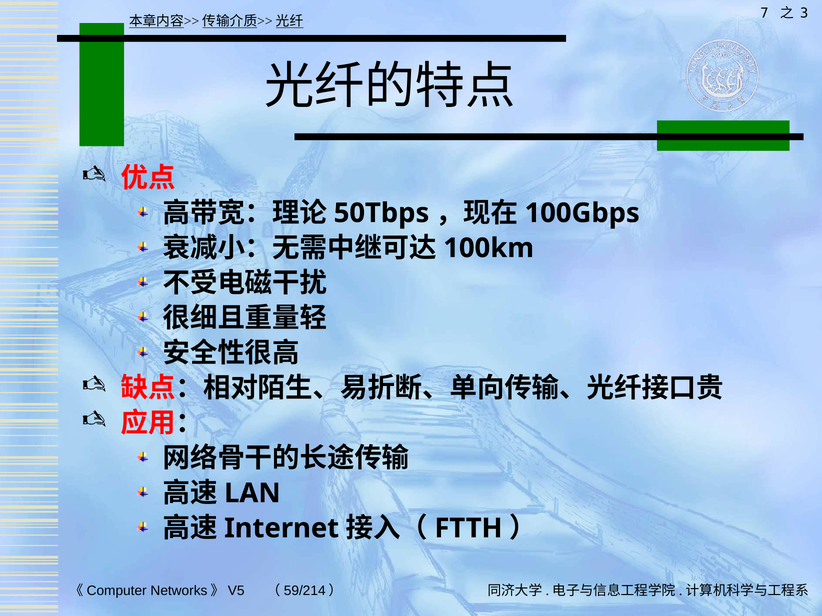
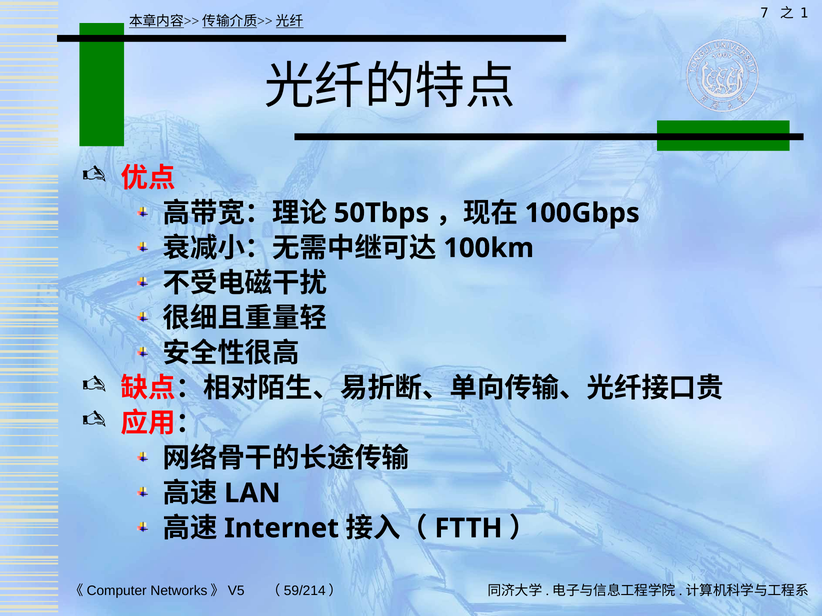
3: 3 -> 1 (804, 13)
